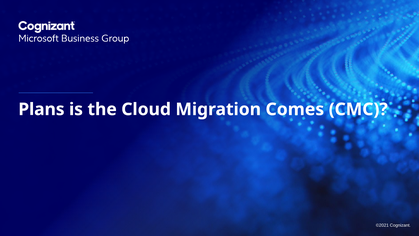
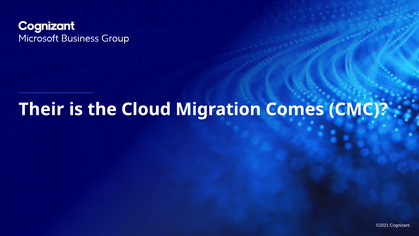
Plans: Plans -> Their (41, 109)
